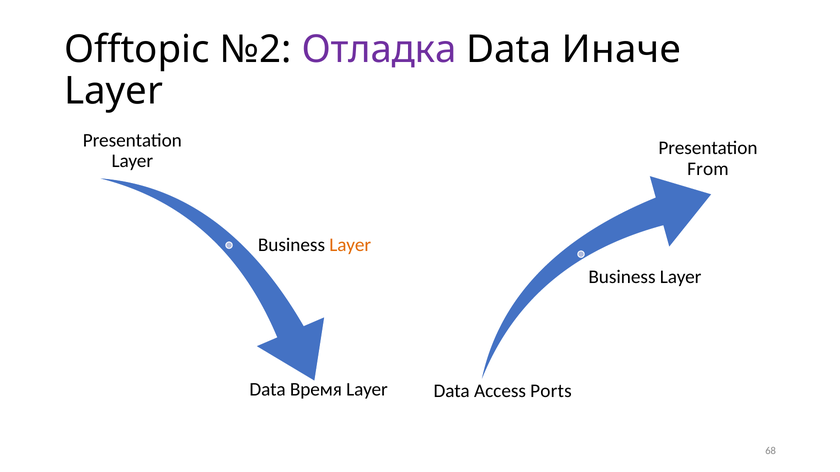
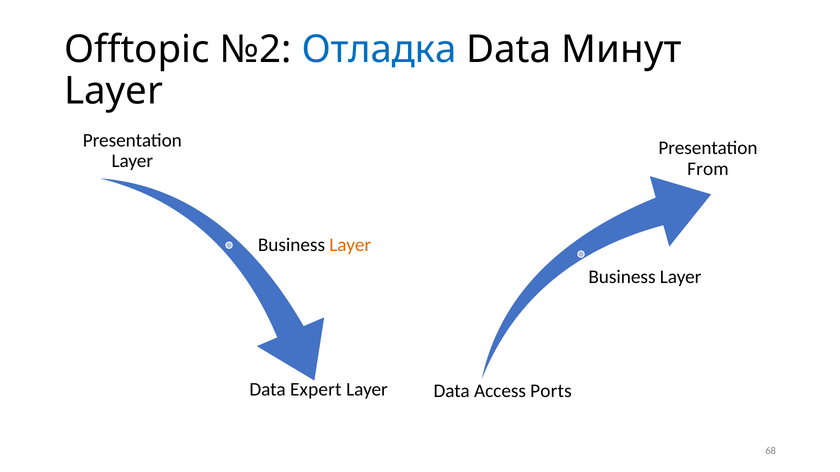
Отладка colour: purple -> blue (379, 50)
Иначе: Иначе -> Минут (622, 50)
Время: Время -> Expert (316, 390)
